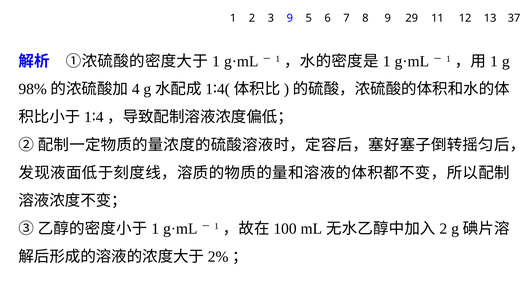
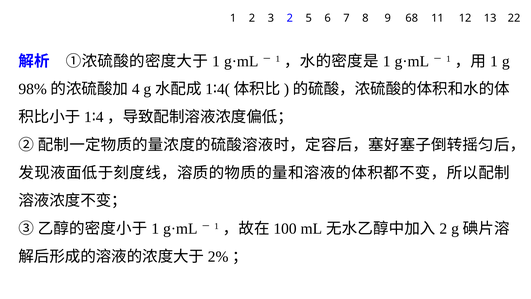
3 9: 9 -> 2 (290, 18)
29: 29 -> 68 (412, 18)
37: 37 -> 22 (514, 18)
